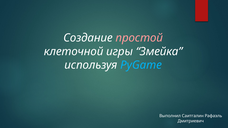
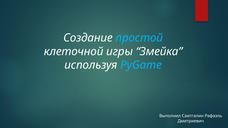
простой colour: pink -> light blue (139, 38)
